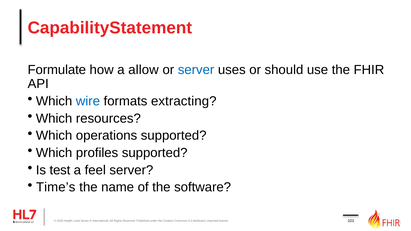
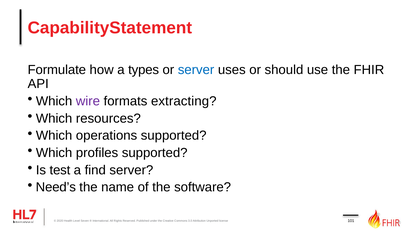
allow: allow -> types (144, 70)
wire colour: blue -> purple (88, 101)
feel: feel -> find (95, 170)
Time’s: Time’s -> Need’s (56, 187)
